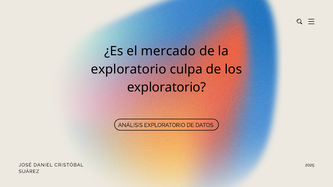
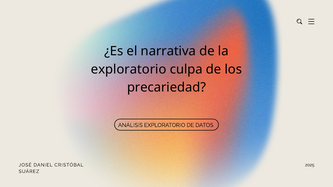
mercado: mercado -> narrativa (168, 51)
exploratorio: exploratorio -> precariedad (166, 88)
